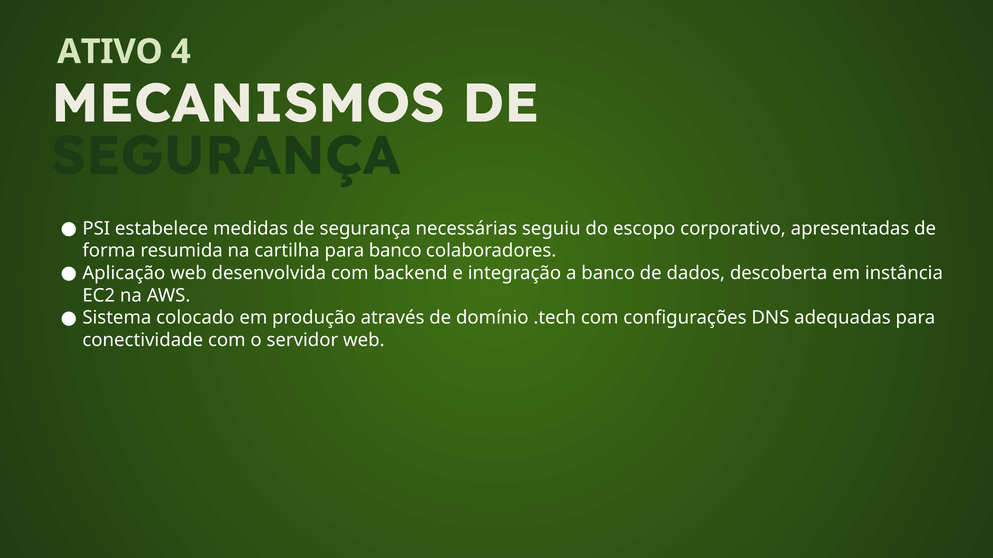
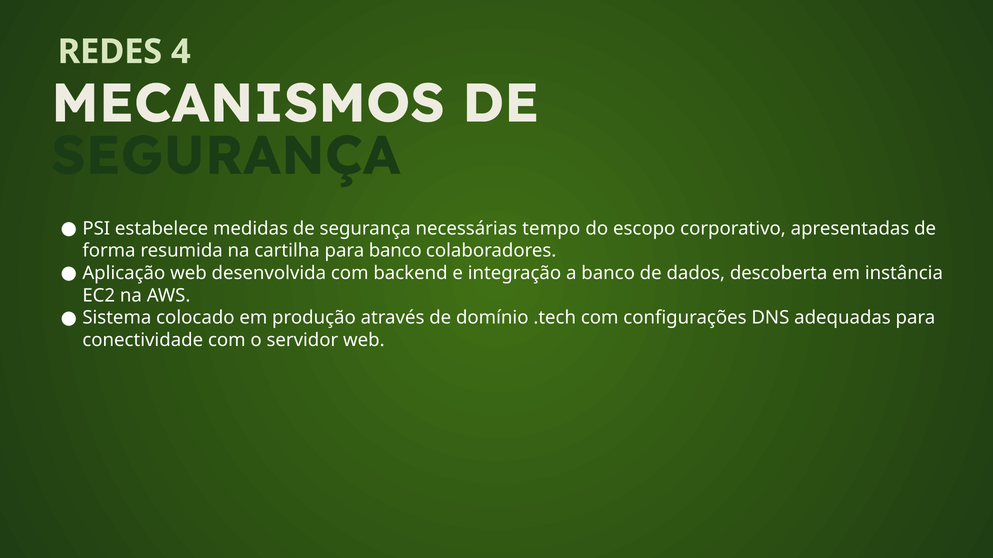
ATIVO: ATIVO -> REDES (110, 52)
seguiu: seguiu -> tempo (551, 229)
